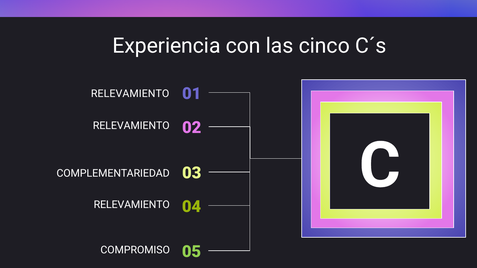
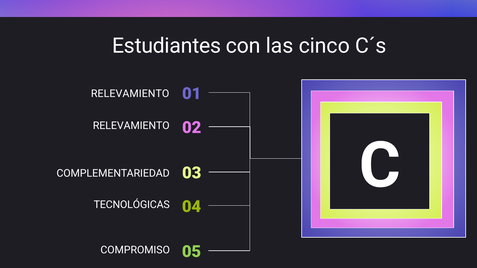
Experiencia: Experiencia -> Estudiantes (167, 46)
RELEVAMIENTO: RELEVAMIENTO -> TECNOLÓGICAS (132, 205)
